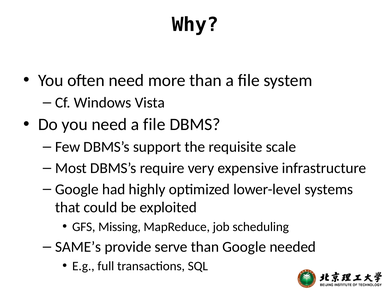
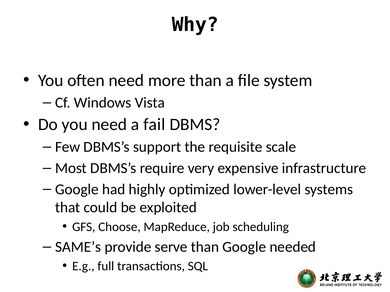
need a file: file -> fail (154, 125)
Missing: Missing -> Choose (119, 227)
